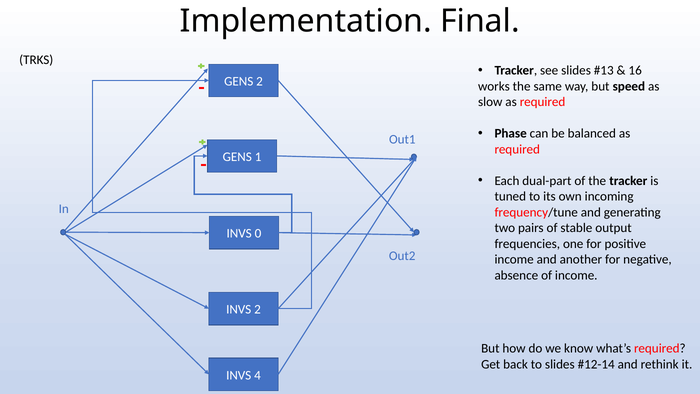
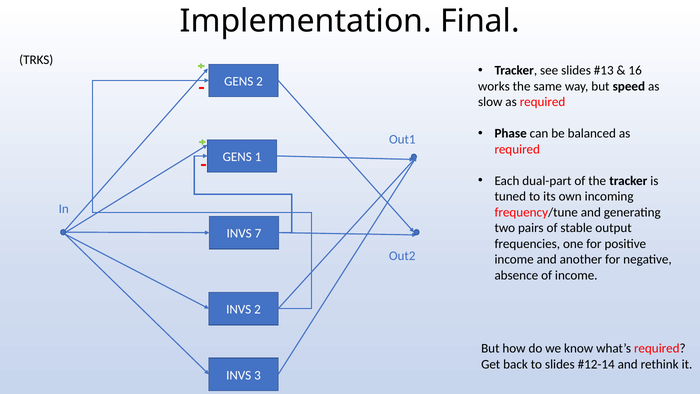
0: 0 -> 7 (258, 233)
4: 4 -> 3 (258, 375)
